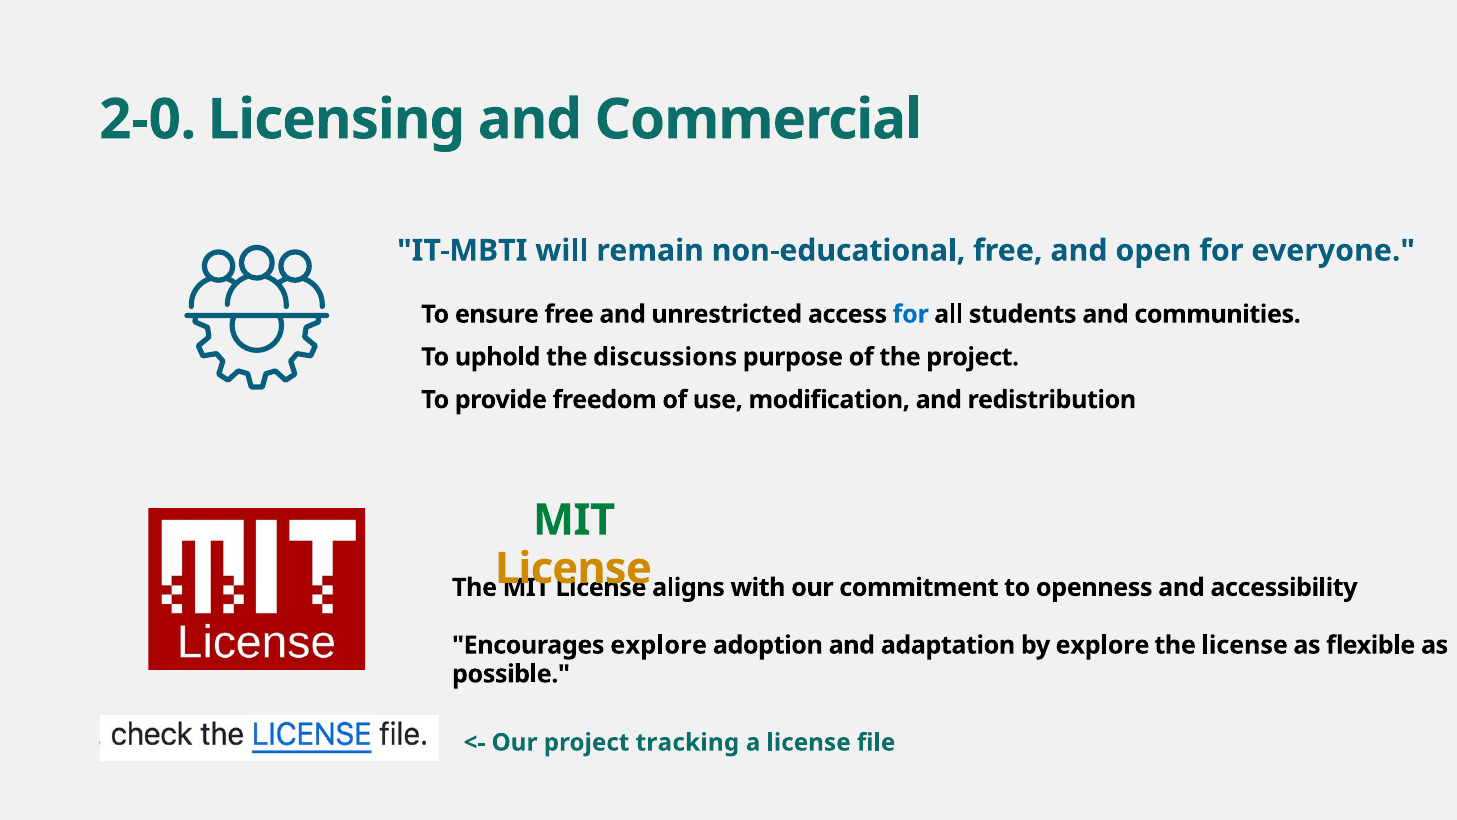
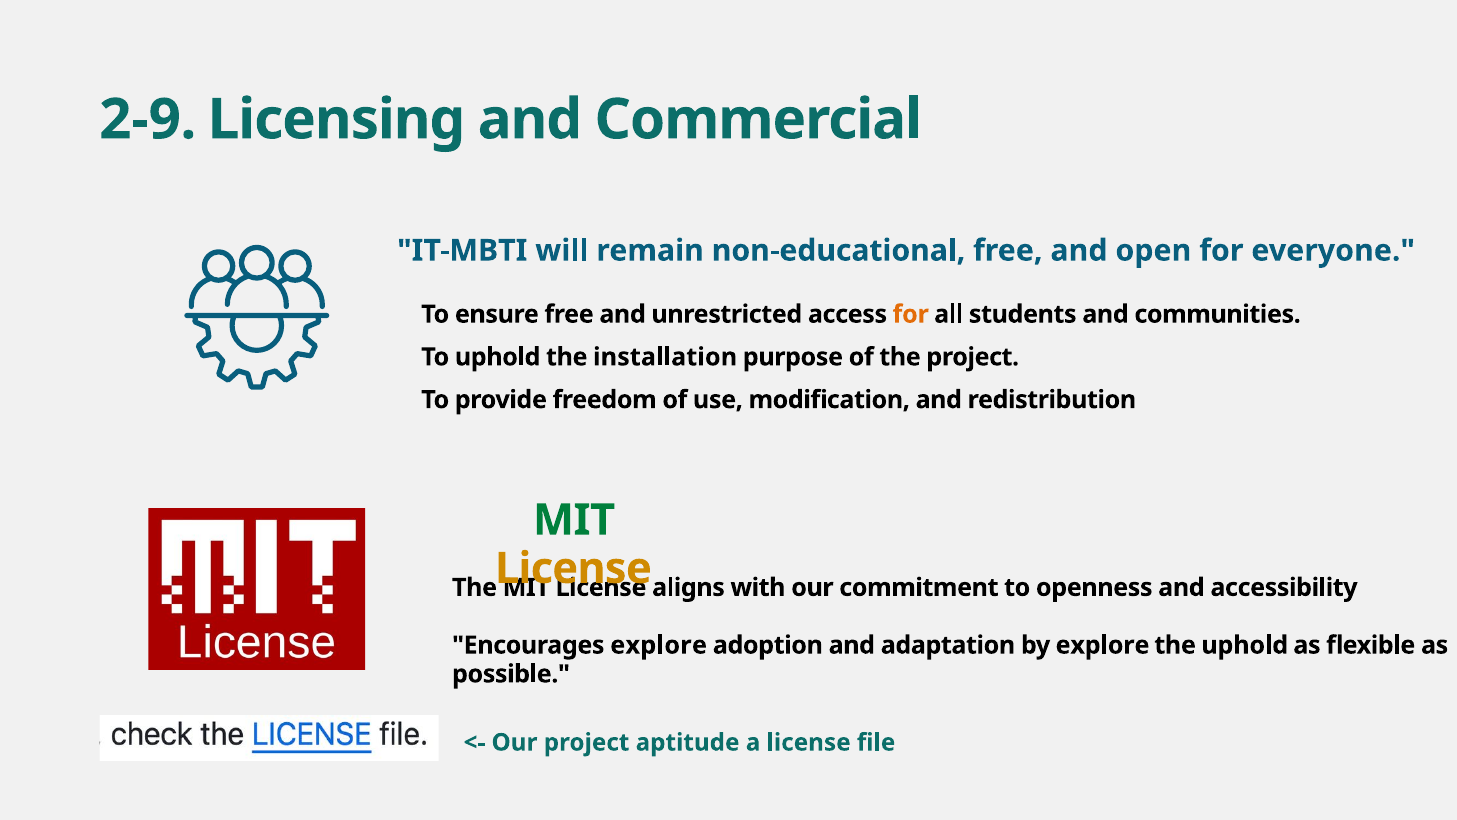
2-0: 2-0 -> 2-9 (148, 120)
for colour: blue -> orange (911, 314)
discussions: discussions -> installation (665, 357)
the license: license -> uphold (1245, 645)
tracking: tracking -> aptitude (688, 742)
